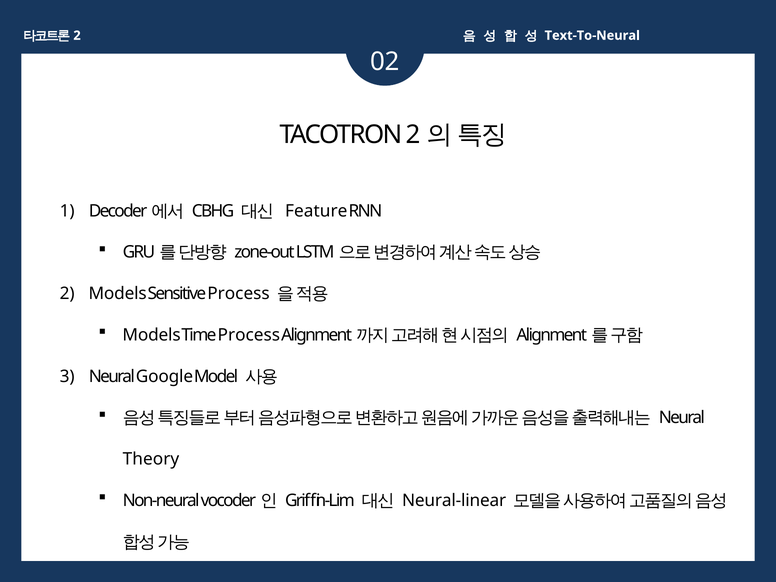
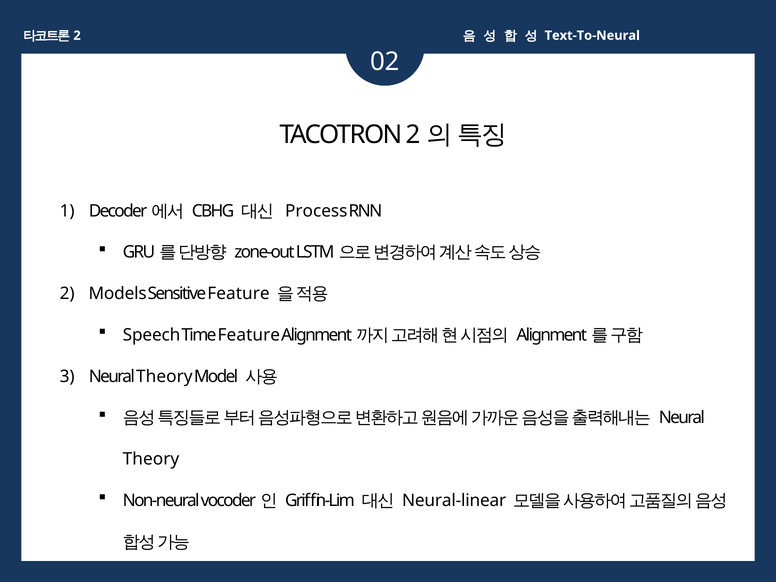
Feature: Feature -> Process (316, 211)
Sensitive Process: Process -> Feature (238, 294)
Models: Models -> Speech (152, 335)
Time Process: Process -> Feature (249, 335)
Google: Google -> Theory (164, 376)
